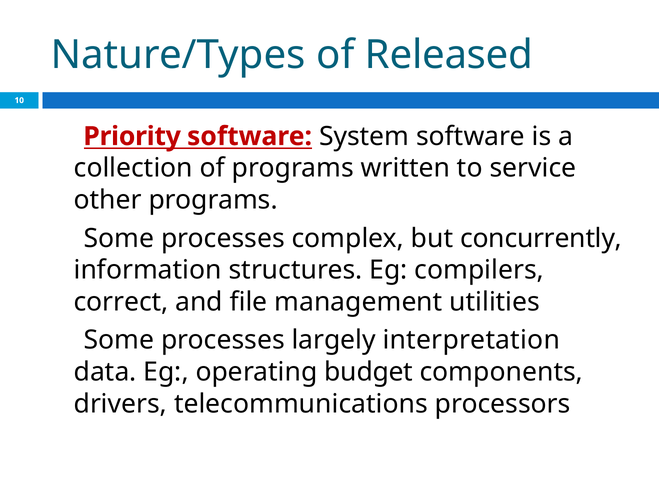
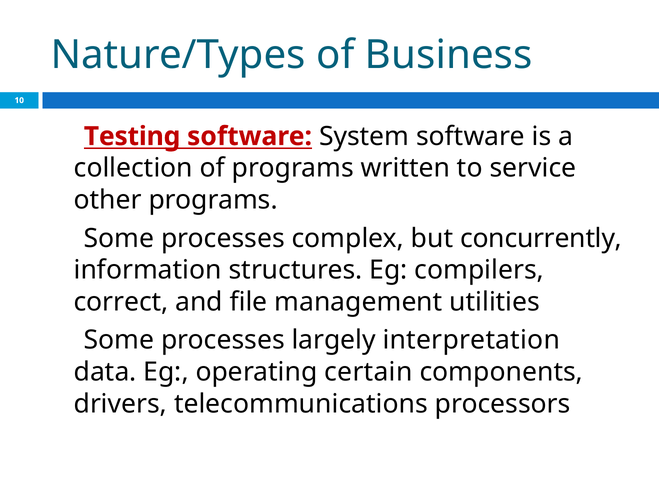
Released: Released -> Business (449, 55)
Priority: Priority -> Testing (132, 136)
budget: budget -> certain (368, 372)
